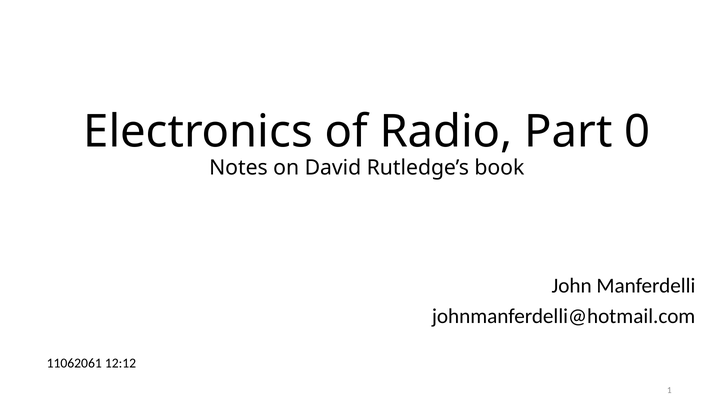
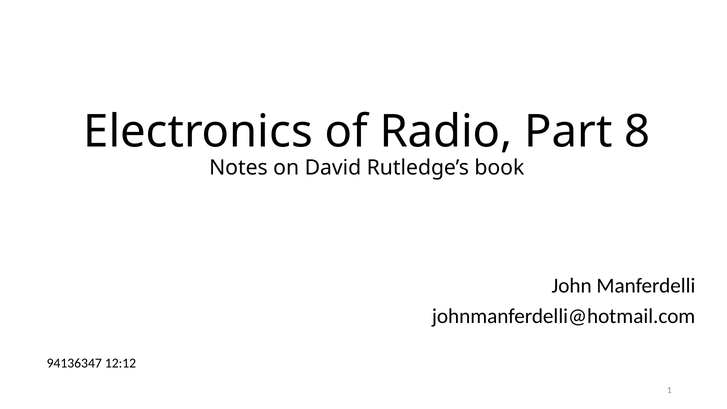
0: 0 -> 8 (637, 132)
11062061: 11062061 -> 94136347 (74, 363)
